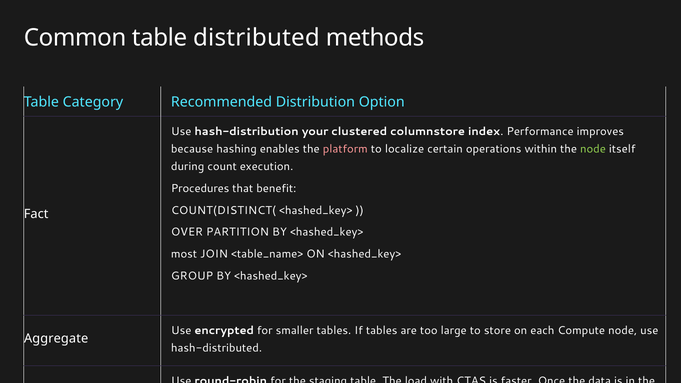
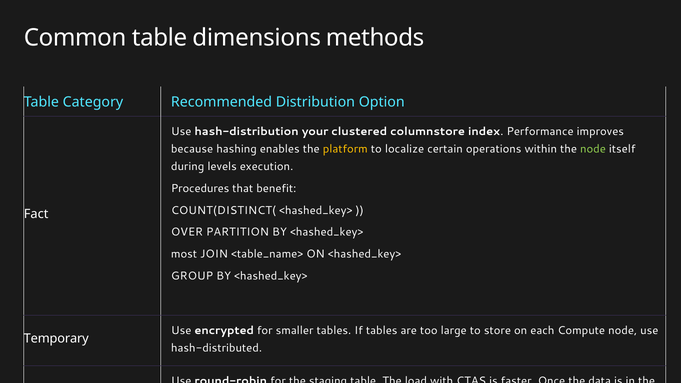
distributed: distributed -> dimensions (257, 38)
platform colour: pink -> yellow (345, 149)
count: count -> levels (222, 167)
Aggregate: Aggregate -> Temporary (56, 339)
